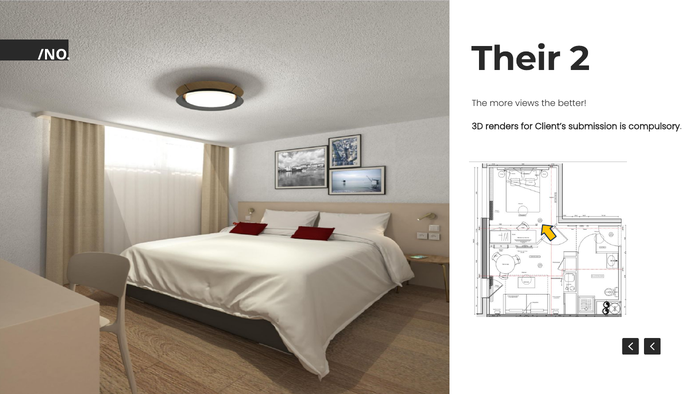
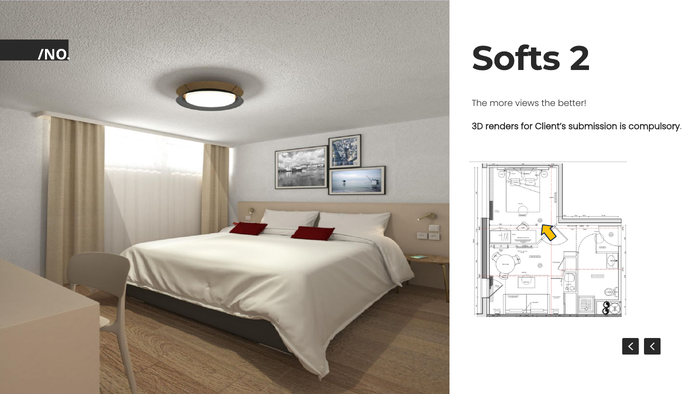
Their: Their -> Softs (516, 59)
